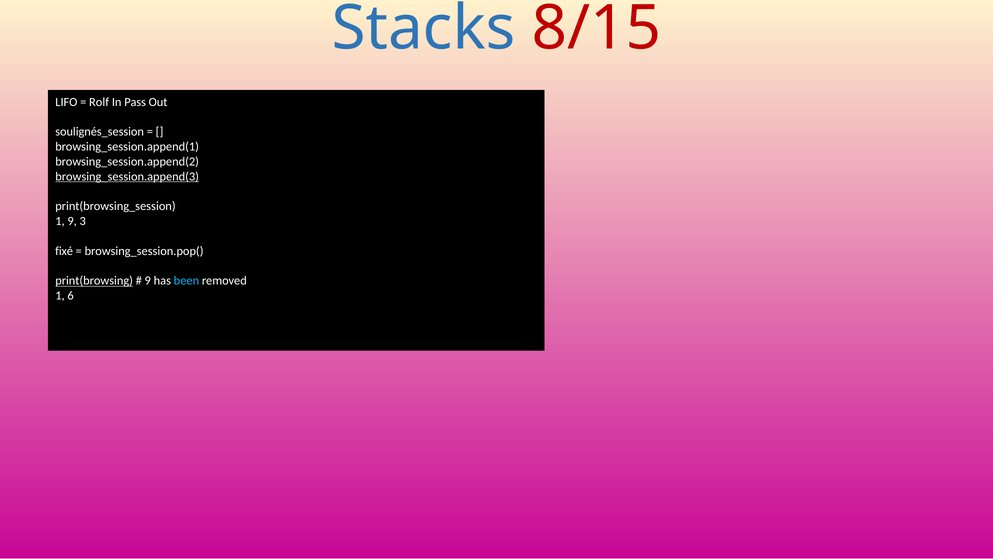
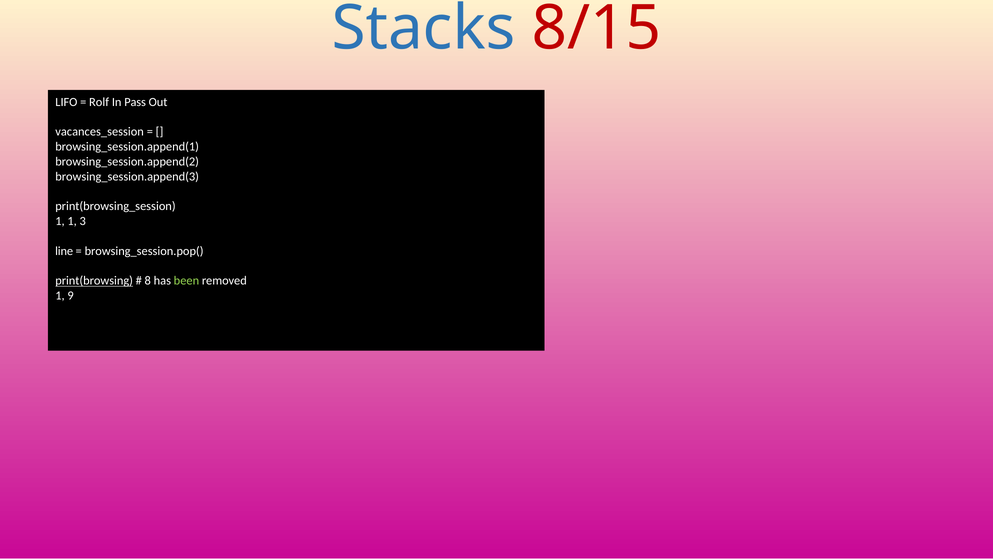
soulignés_session: soulignés_session -> vacances_session (100, 132)
browsing_session.append(3 underline: present -> none (127, 176)
1 9: 9 -> 1 (72, 221)
fixé: fixé -> line (64, 251)
9: 9 -> 8 (148, 281)
been colour: light blue -> light green (186, 281)
6: 6 -> 9 (71, 296)
